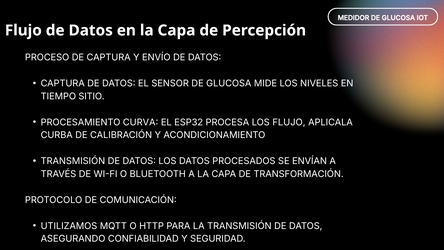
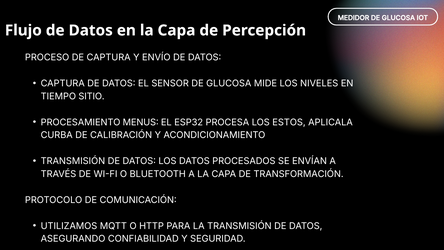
CURVA: CURVA -> MENUS (141, 122)
LOS FLUJO: FLUJO -> ESTOS (289, 122)
